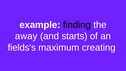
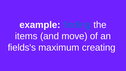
finding colour: black -> blue (77, 25)
away: away -> items (26, 36)
starts: starts -> move (75, 36)
